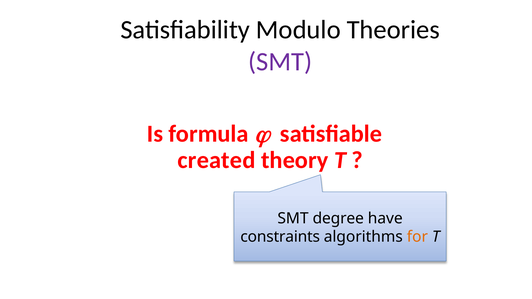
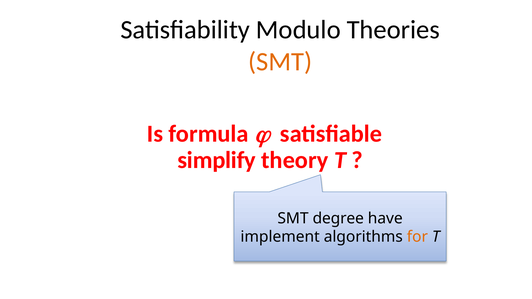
SMT colour: purple -> orange (280, 62)
created: created -> simplify (217, 160)
constraints: constraints -> implement (280, 237)
